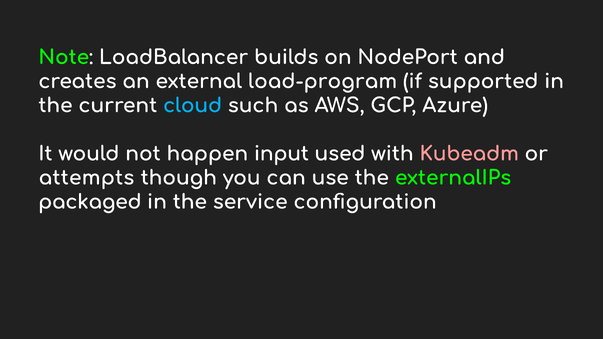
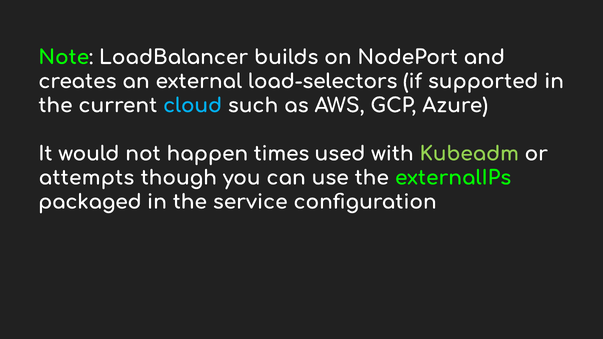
load-program: load-program -> load-selectors (323, 82)
input: input -> times (281, 154)
Kubeadm colour: pink -> light green (469, 154)
